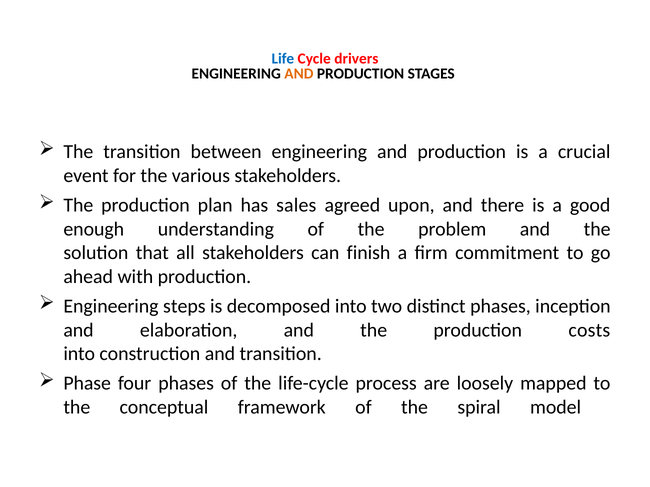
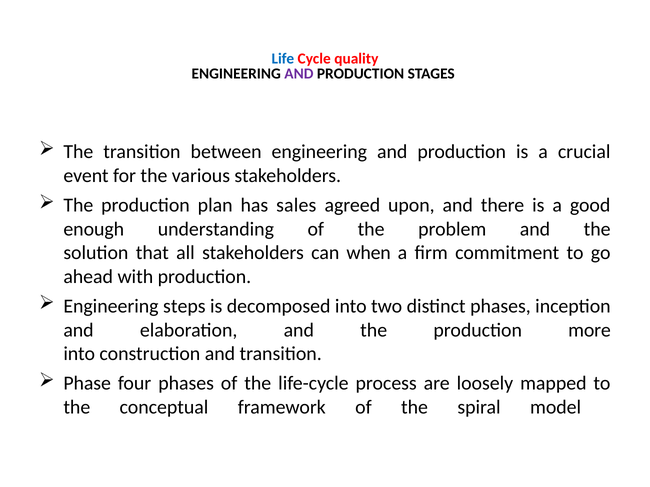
drivers: drivers -> quality (356, 59)
AND colour: orange -> purple (299, 74)
finish: finish -> when (369, 253)
costs: costs -> more (590, 330)
